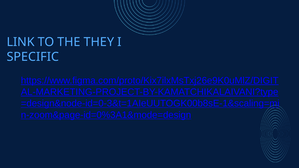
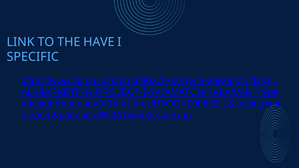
THEY: THEY -> HAVE (99, 42)
